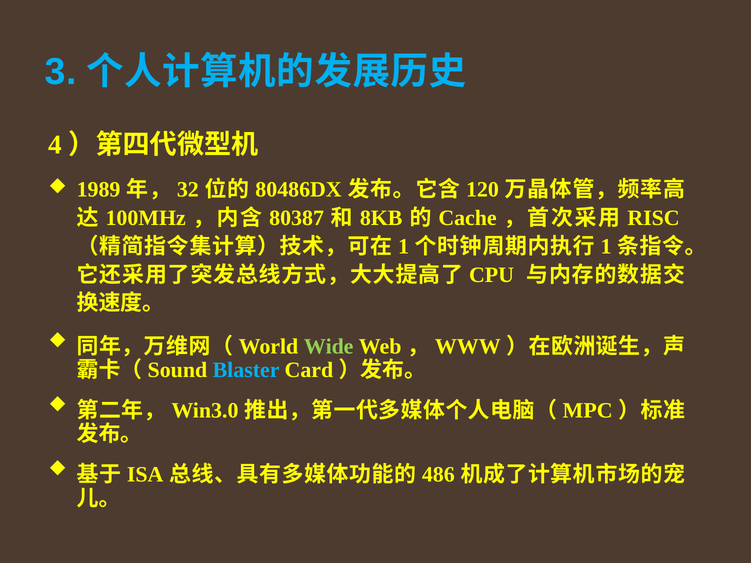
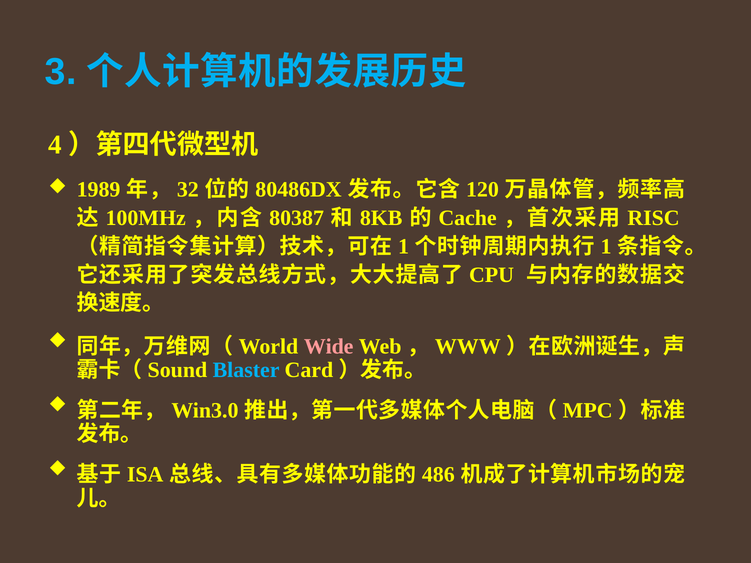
Wide colour: light green -> pink (329, 347)
